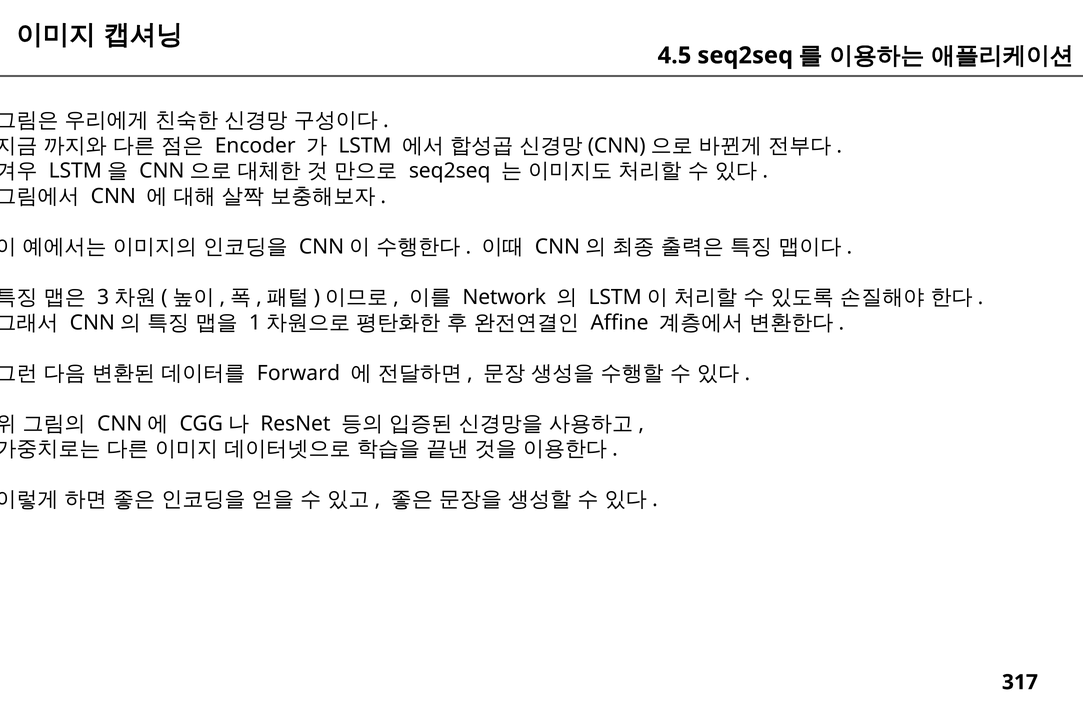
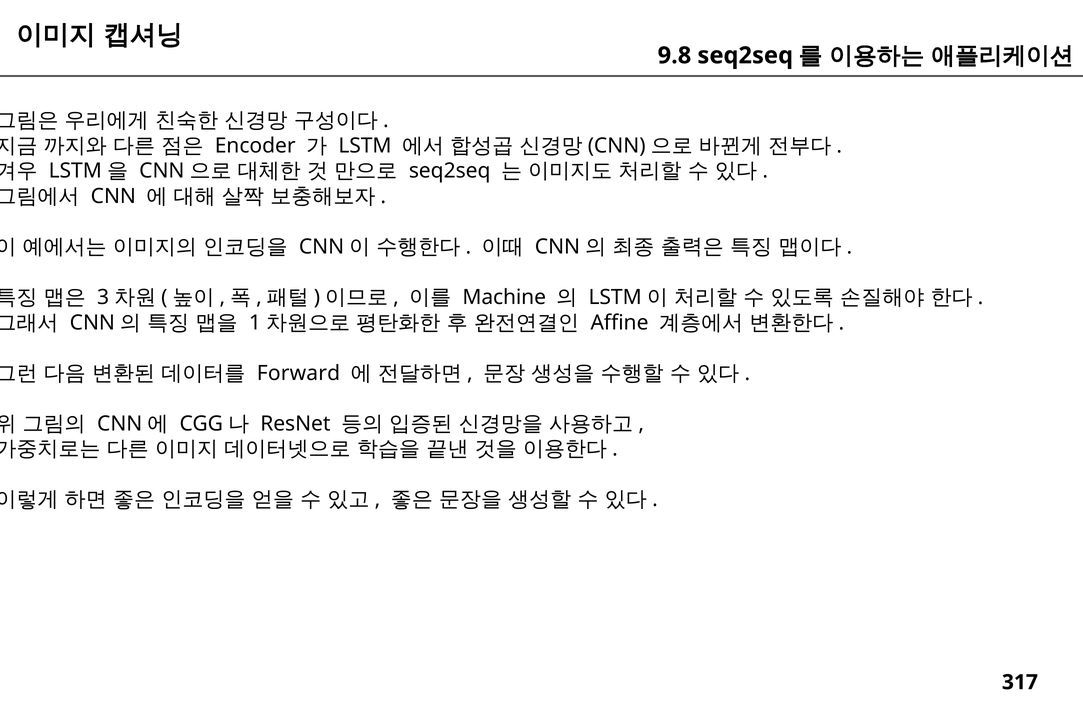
4.5: 4.5 -> 9.8 (674, 56)
Network: Network -> Machine (504, 297)
